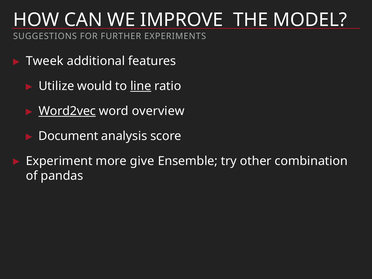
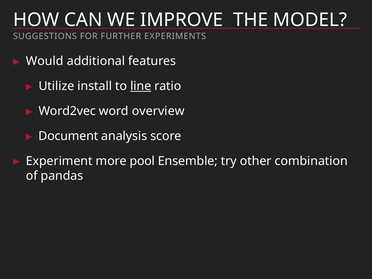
Tweek: Tweek -> Would (45, 61)
would: would -> install (95, 86)
Word2vec underline: present -> none (67, 111)
give: give -> pool (142, 161)
